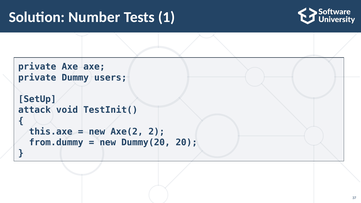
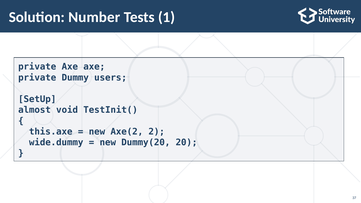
attack: attack -> almost (34, 110)
from.dummy: from.dummy -> wide.dummy (56, 142)
